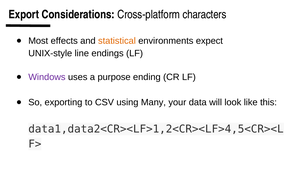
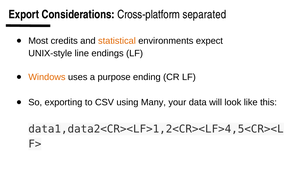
characters: characters -> separated (204, 14)
effects: effects -> credits (64, 41)
Windows colour: purple -> orange (47, 77)
